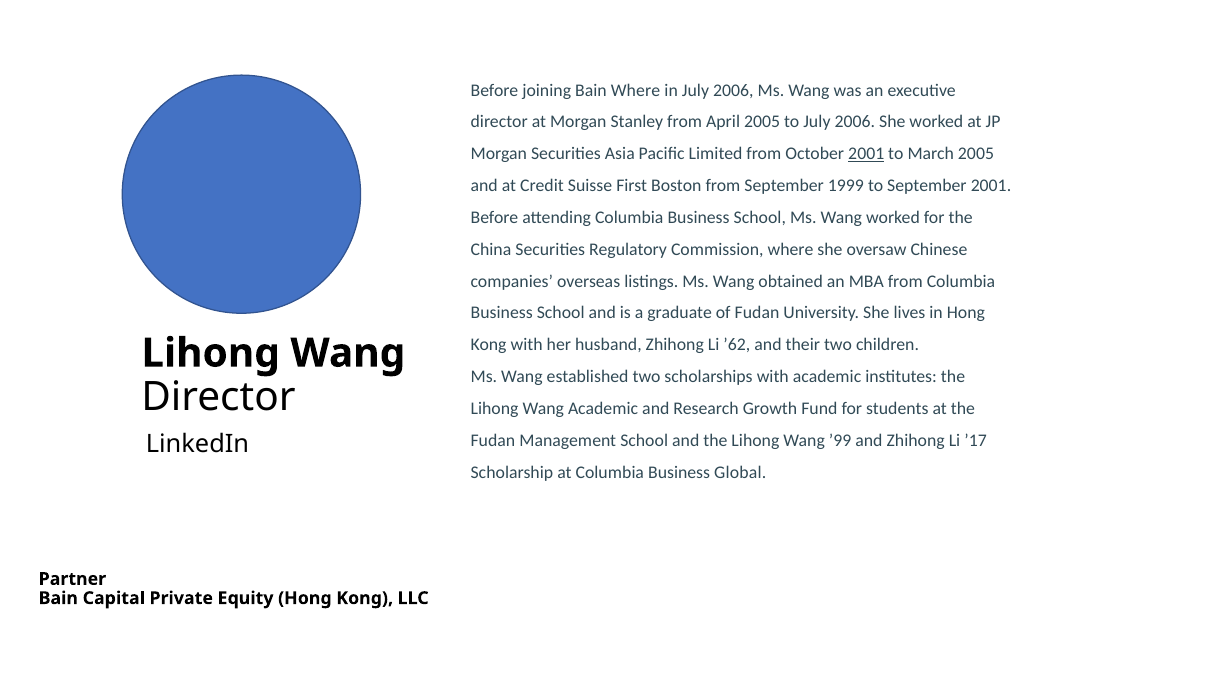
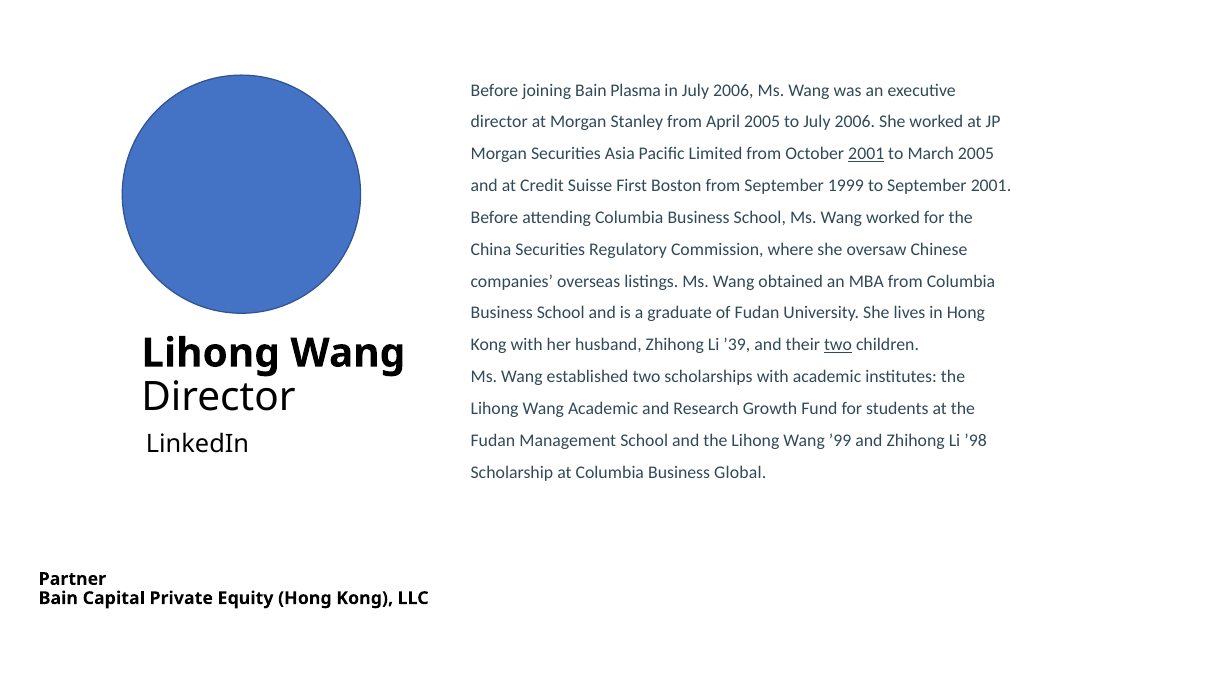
Bain Where: Where -> Plasma (636, 90)
’62: ’62 -> ’39 (737, 345)
two underline: none -> present (838, 345)
’17: ’17 -> ’98 (976, 441)
